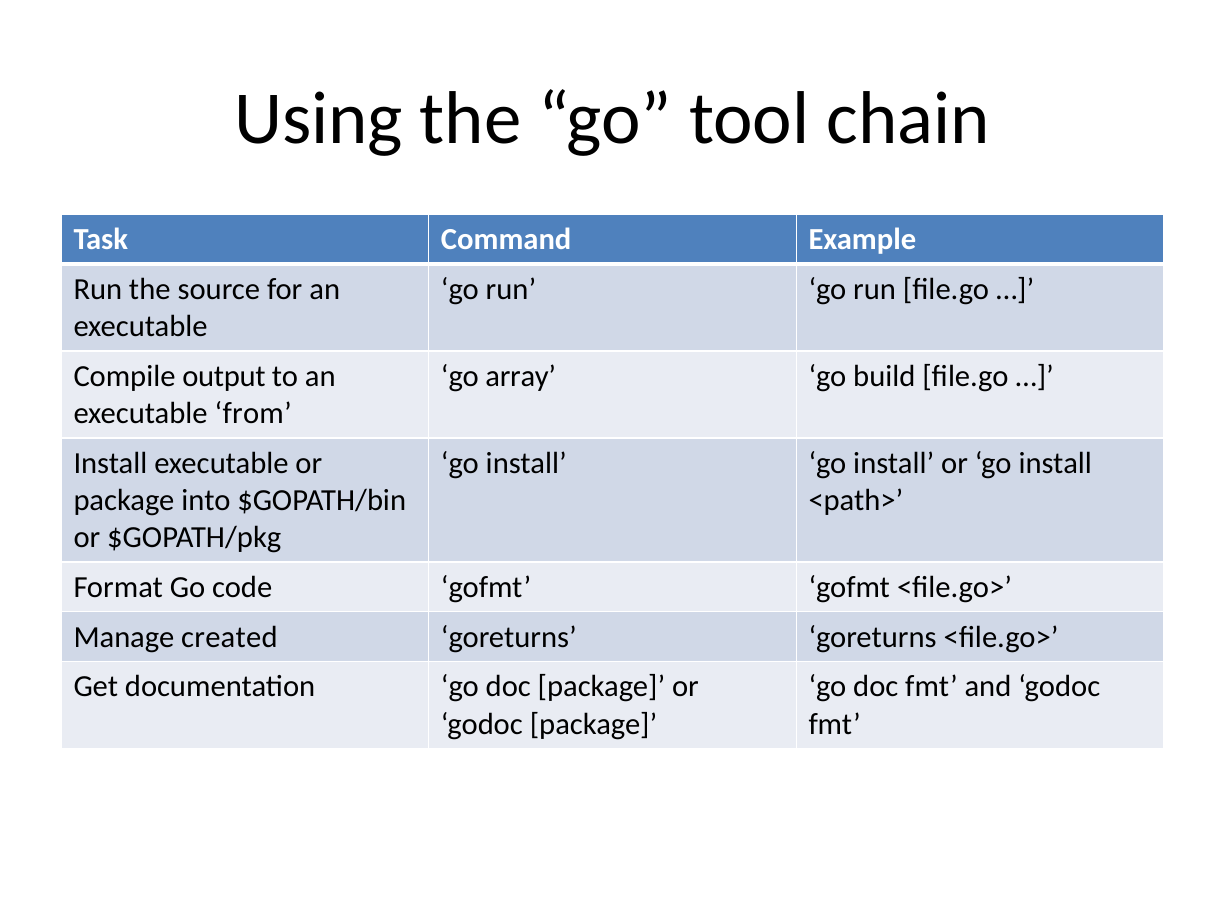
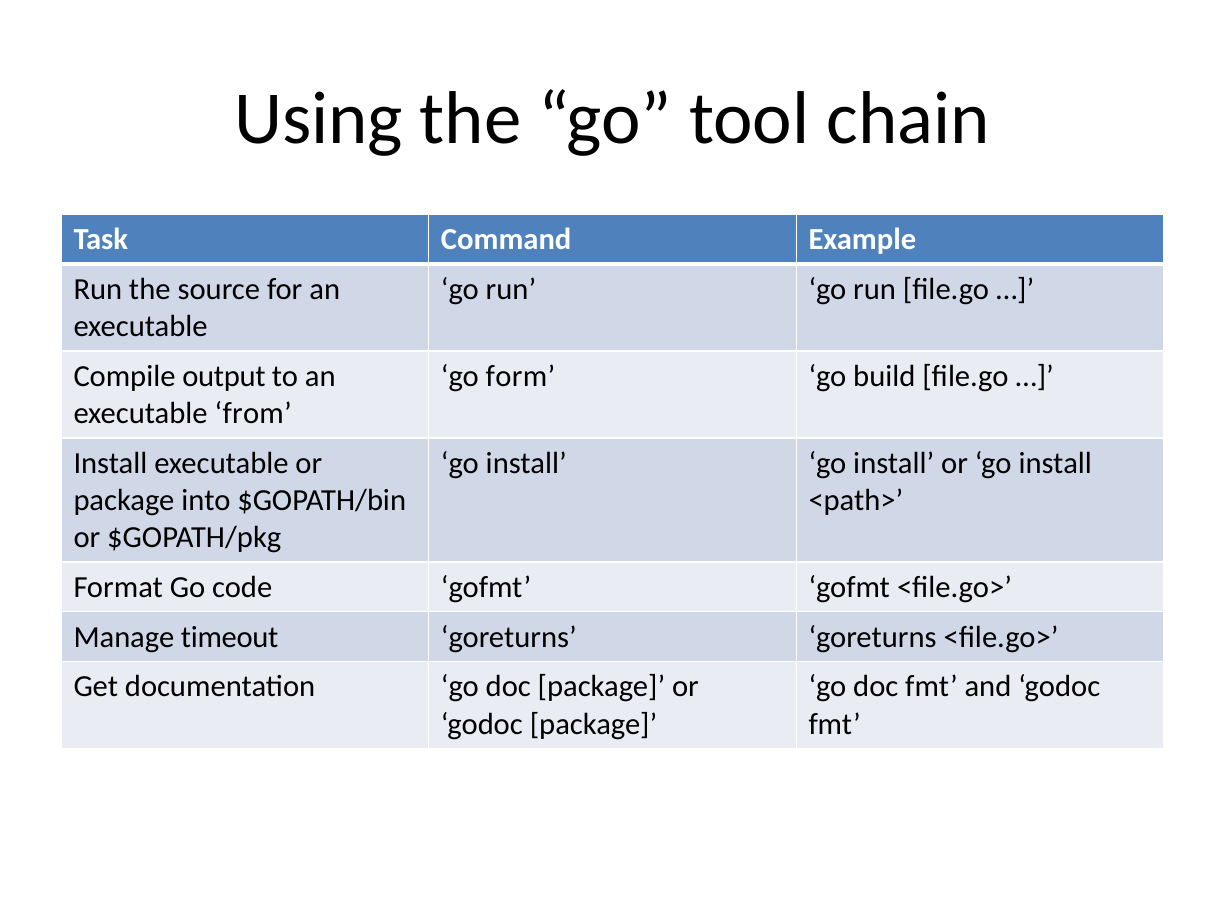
array: array -> form (520, 376)
created: created -> timeout (230, 637)
